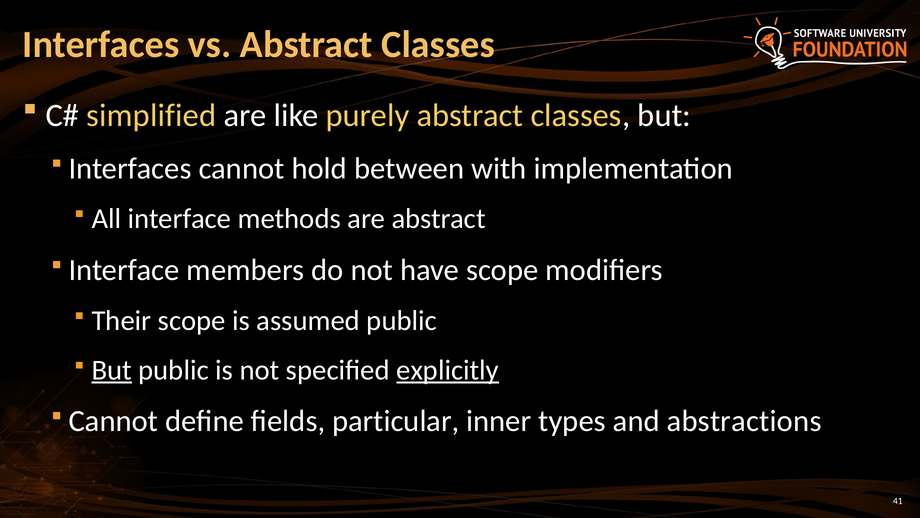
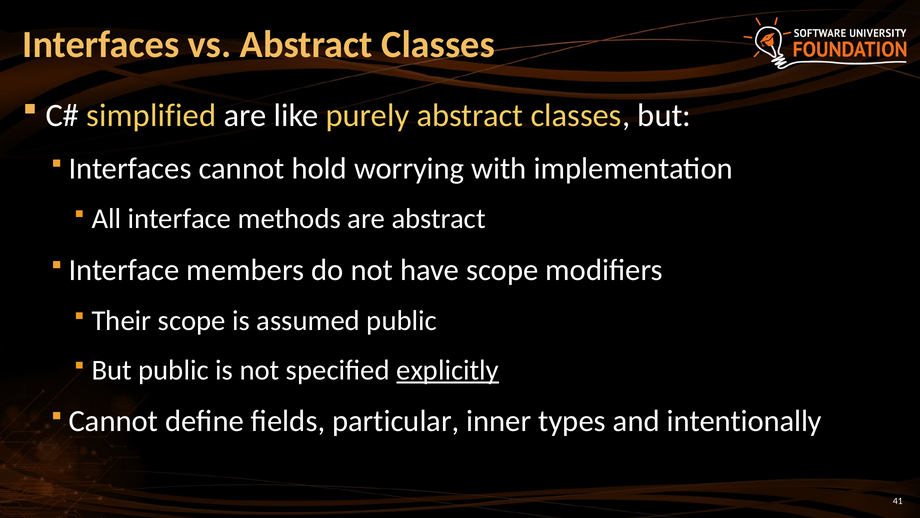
between: between -> worrying (409, 168)
But underline: present -> none (112, 370)
abstractions: abstractions -> intentionally (744, 421)
